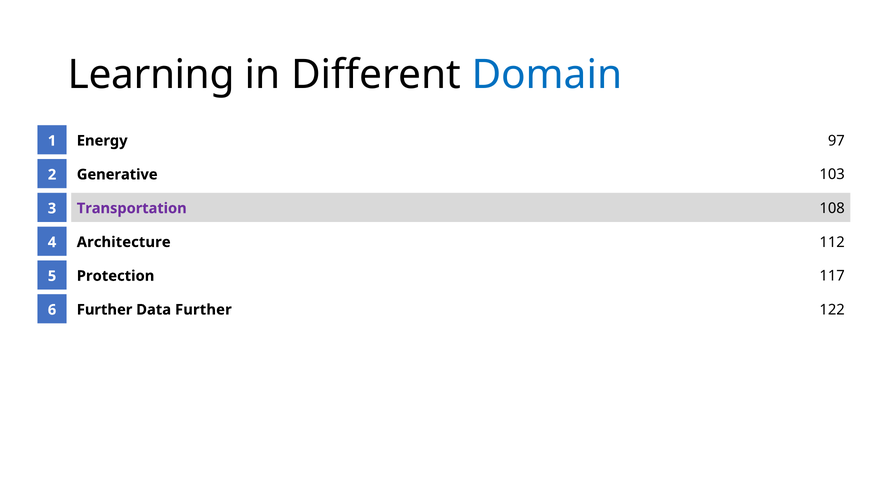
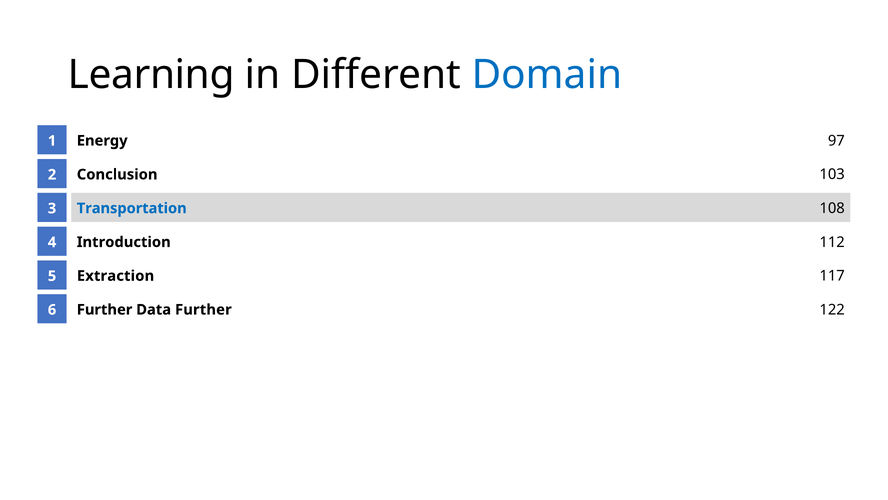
Generative: Generative -> Conclusion (117, 174)
Transportation colour: purple -> blue (132, 208)
Architecture: Architecture -> Introduction (124, 242)
Protection: Protection -> Extraction (116, 276)
